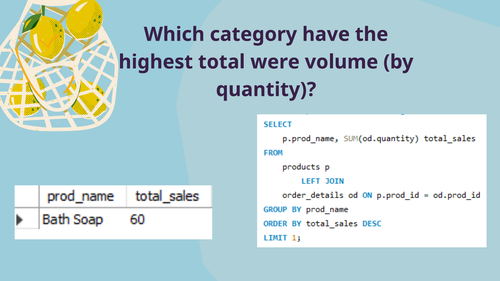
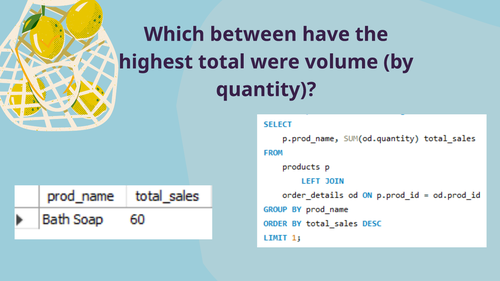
category: category -> between (253, 34)
